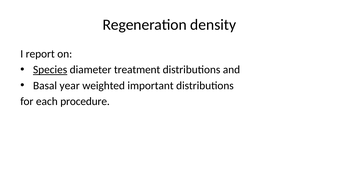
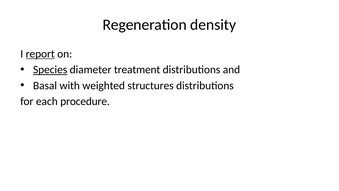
report underline: none -> present (40, 54)
year: year -> with (70, 85)
important: important -> structures (151, 85)
